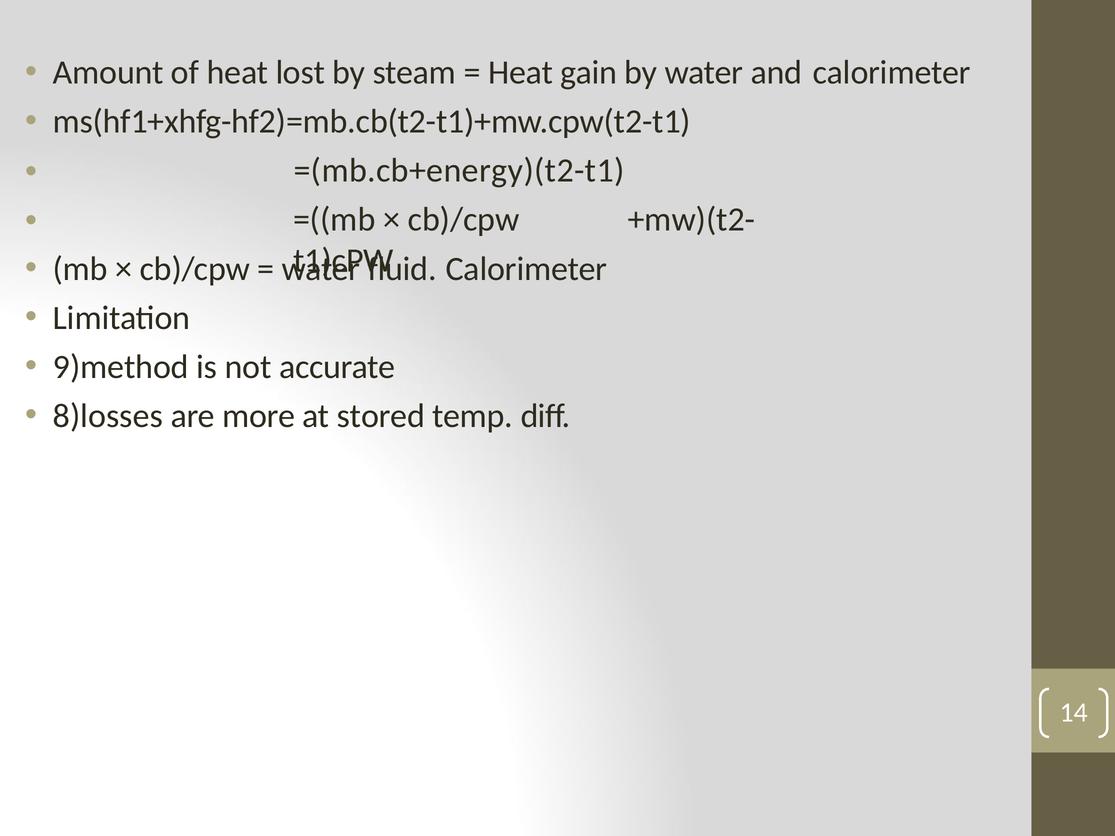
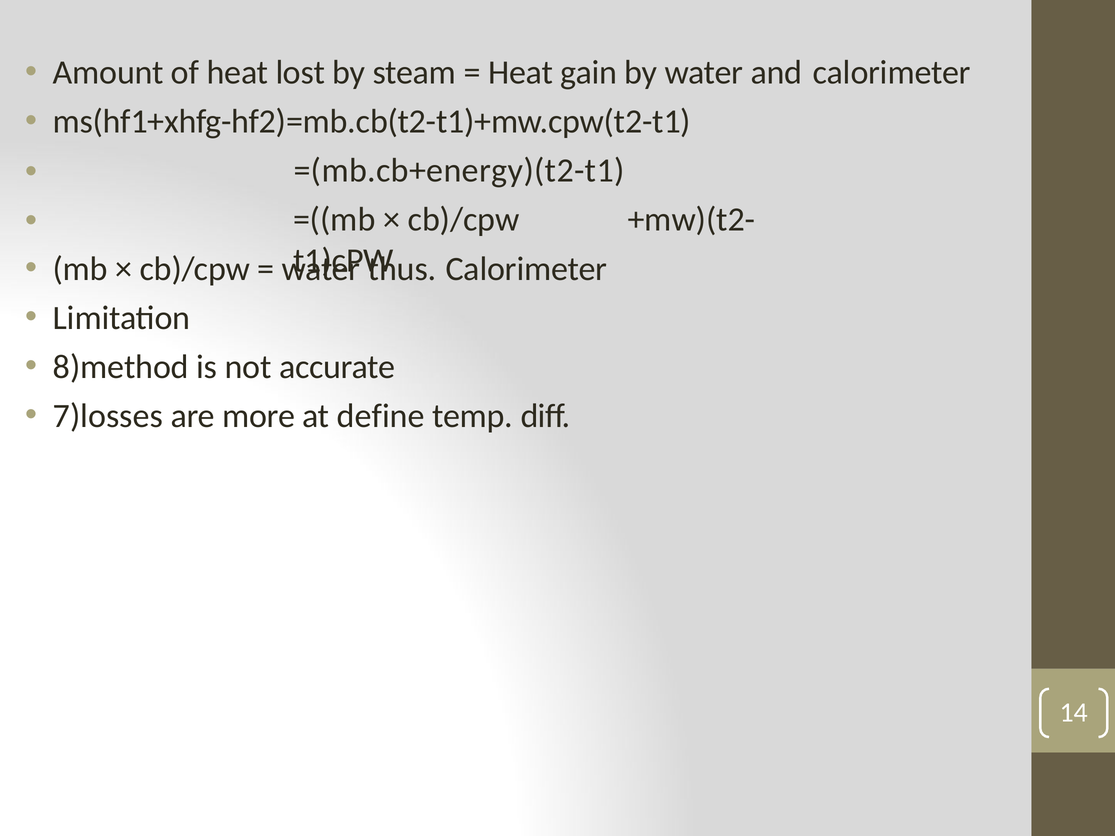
fluid: fluid -> thus (402, 269)
9)method: 9)method -> 8)method (121, 367)
8)losses: 8)losses -> 7)losses (108, 416)
stored: stored -> define (381, 416)
